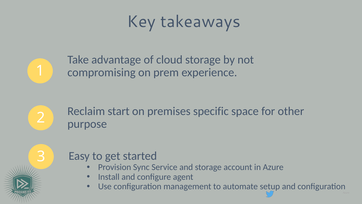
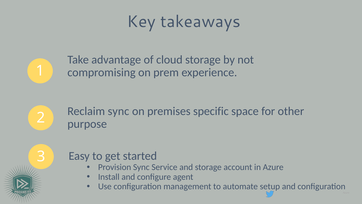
Reclaim start: start -> sync (118, 111)
